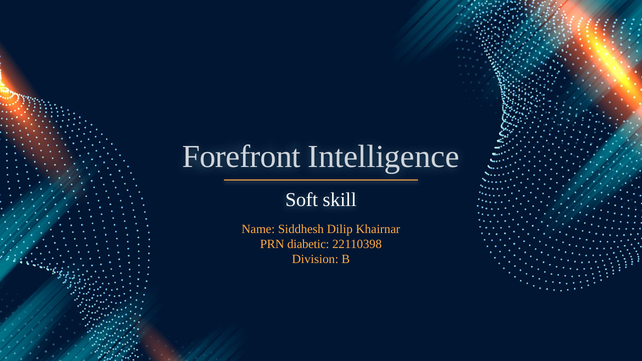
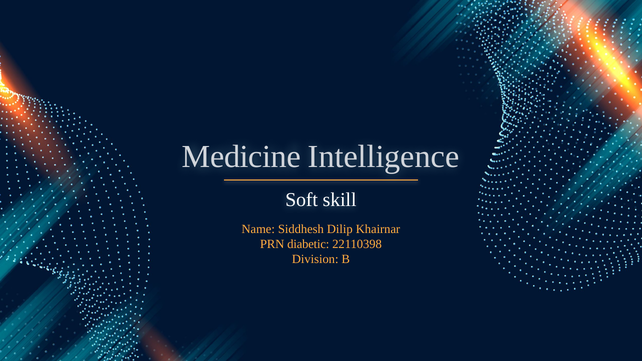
Forefront: Forefront -> Medicine (241, 157)
